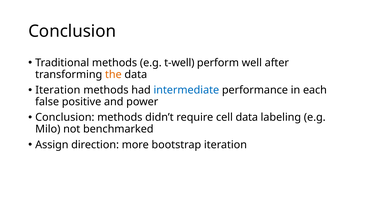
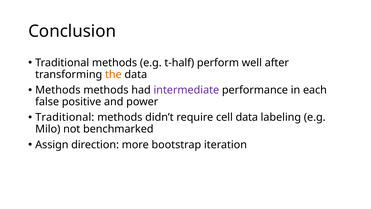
t-well: t-well -> t-half (179, 63)
Iteration: Iteration -> Methods (58, 90)
intermediate colour: blue -> purple (186, 90)
Conclusion: Conclusion -> Traditional (65, 117)
